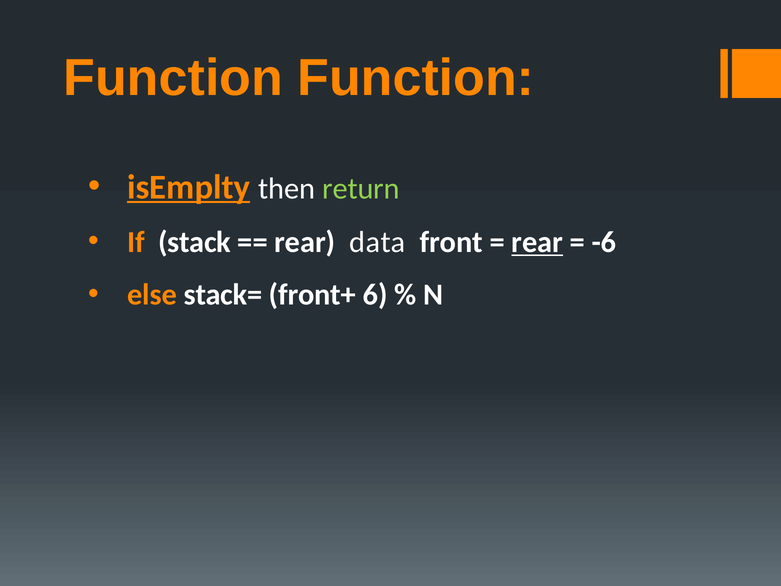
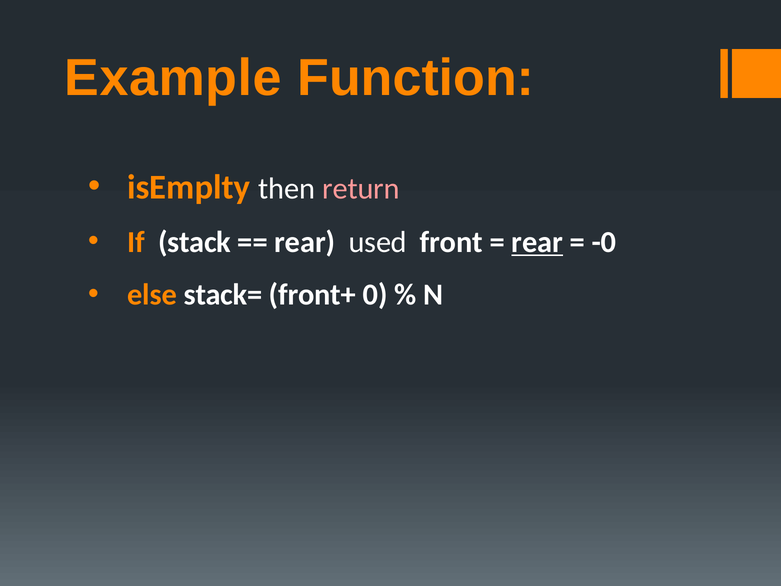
Function: Function -> Example (173, 78)
isEmplty underline: present -> none (189, 187)
return colour: light green -> pink (361, 188)
data: data -> used (378, 242)
-6: -6 -> -0 (604, 242)
6: 6 -> 0 (375, 295)
